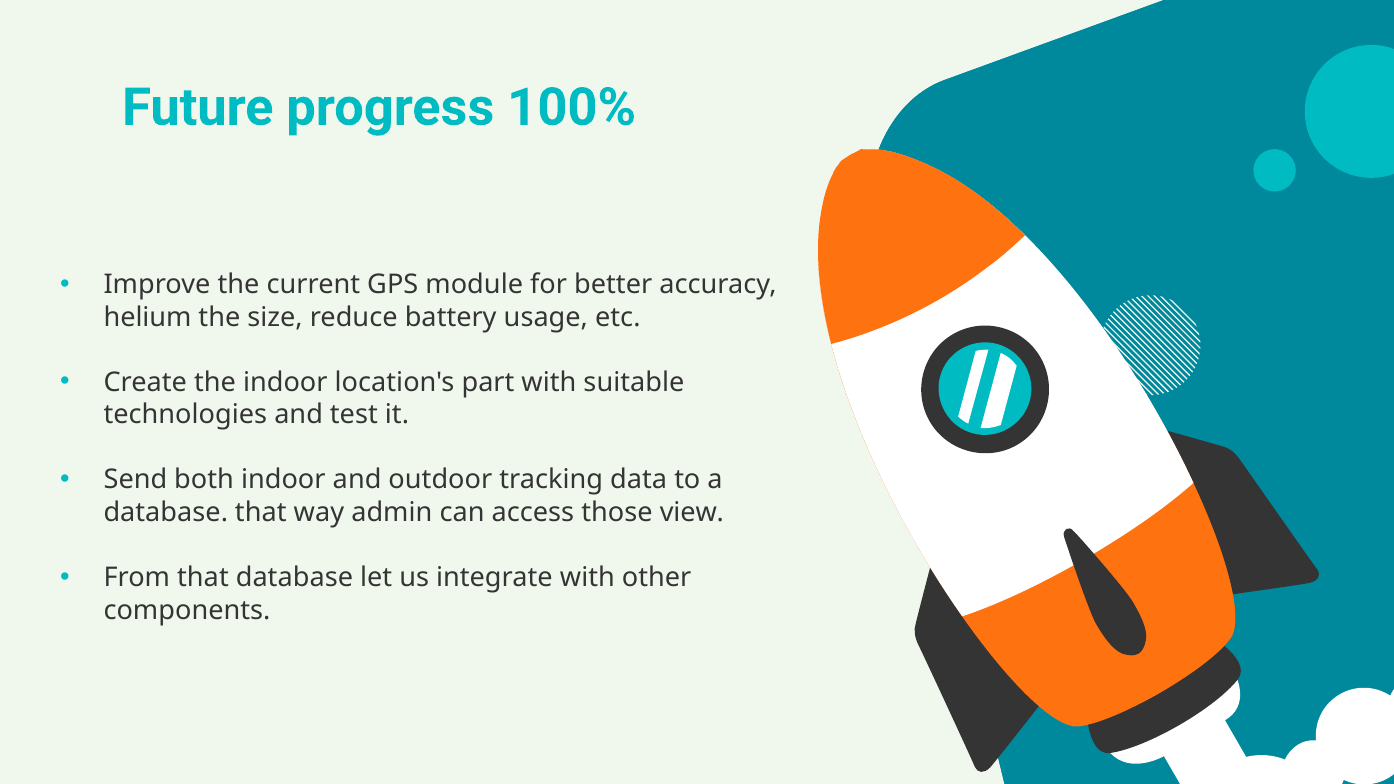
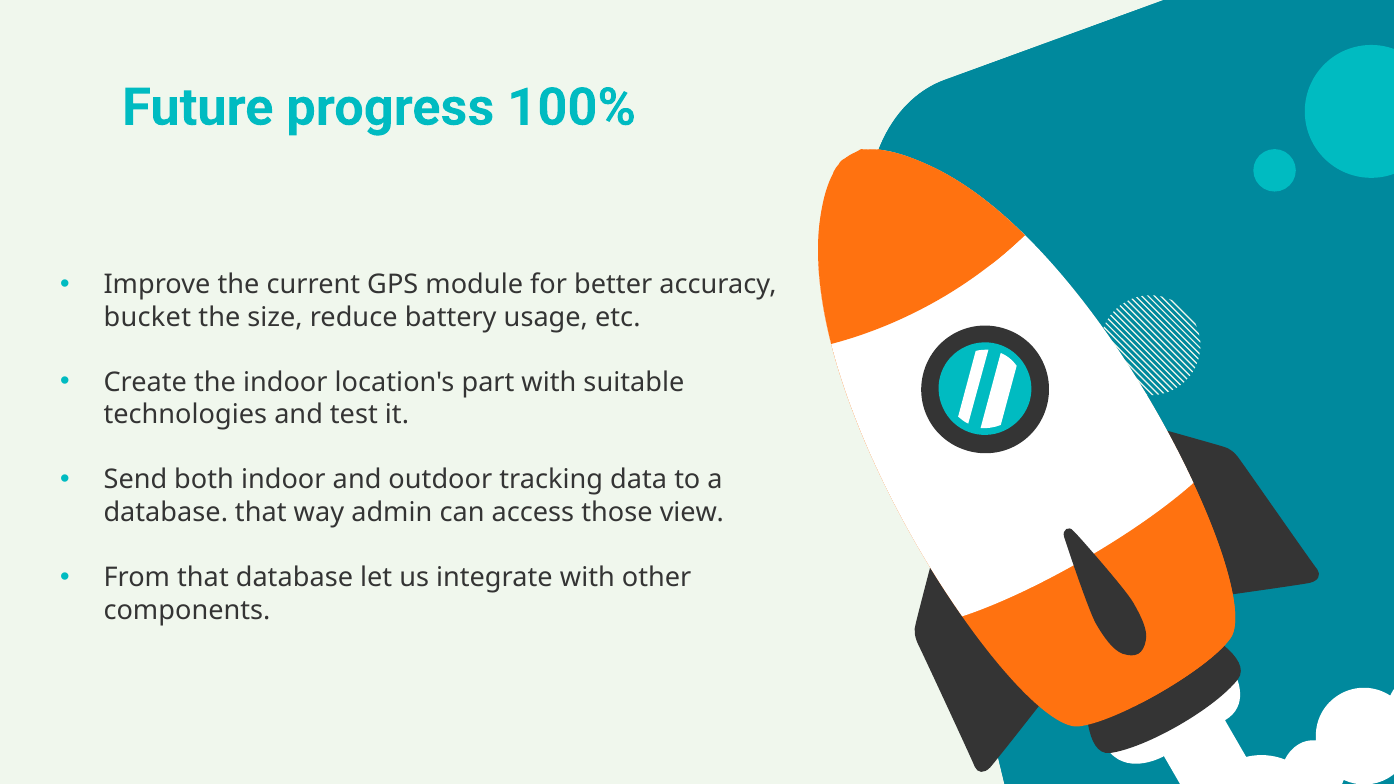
helium: helium -> bucket (147, 317)
